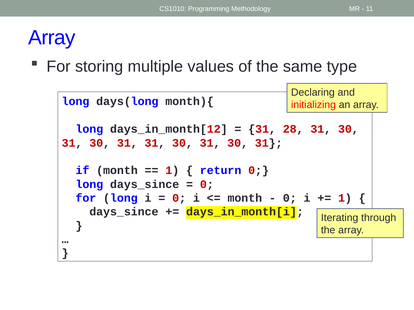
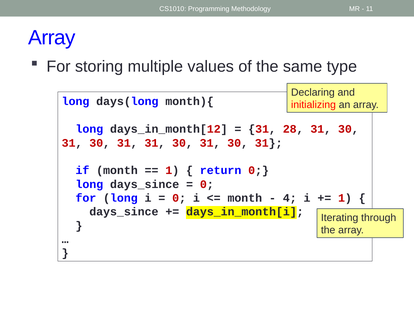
0: 0 -> 4 (290, 198)
